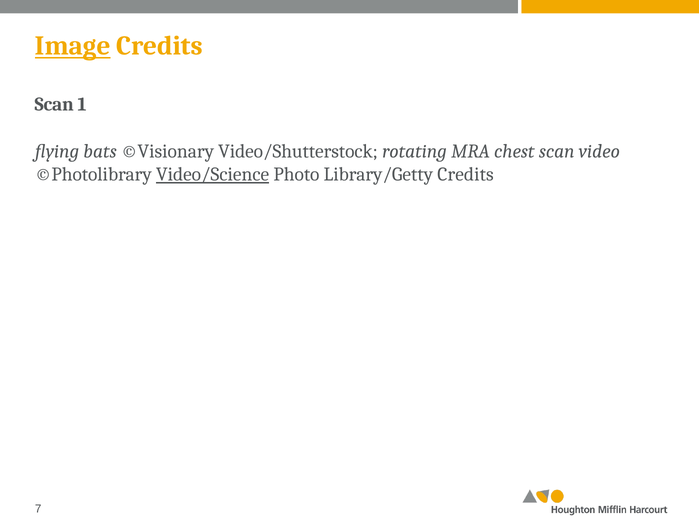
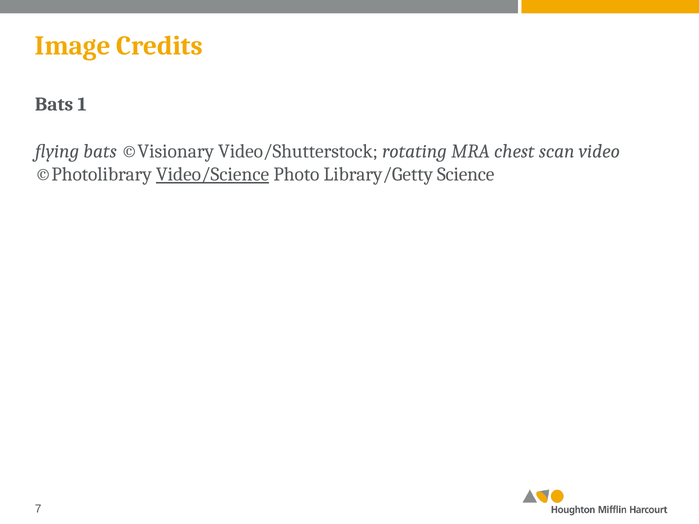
Image underline: present -> none (73, 46)
Scan: Scan -> Bats (54, 105)
Library/Getty Credits: Credits -> Science (466, 174)
